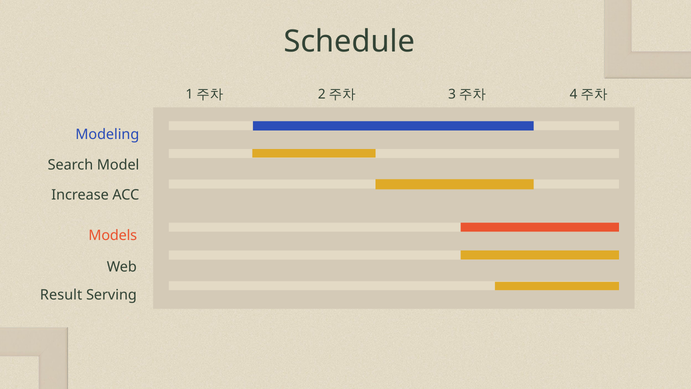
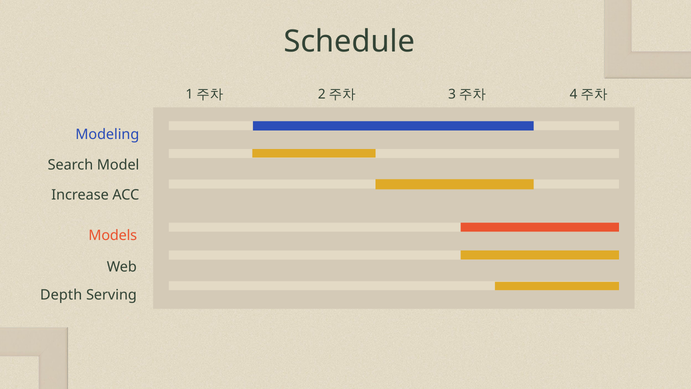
Result: Result -> Depth (61, 295)
